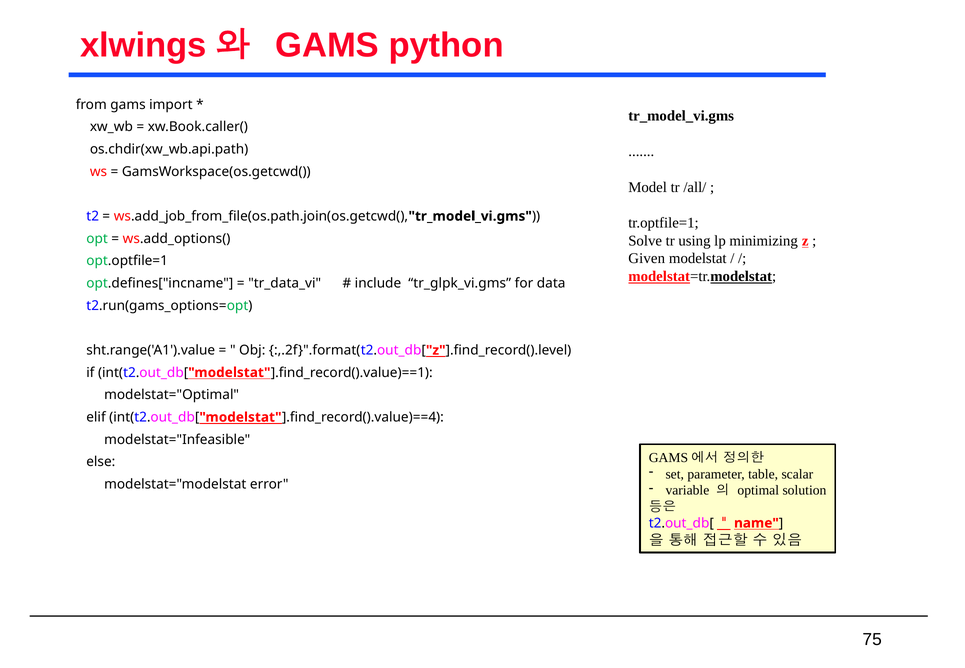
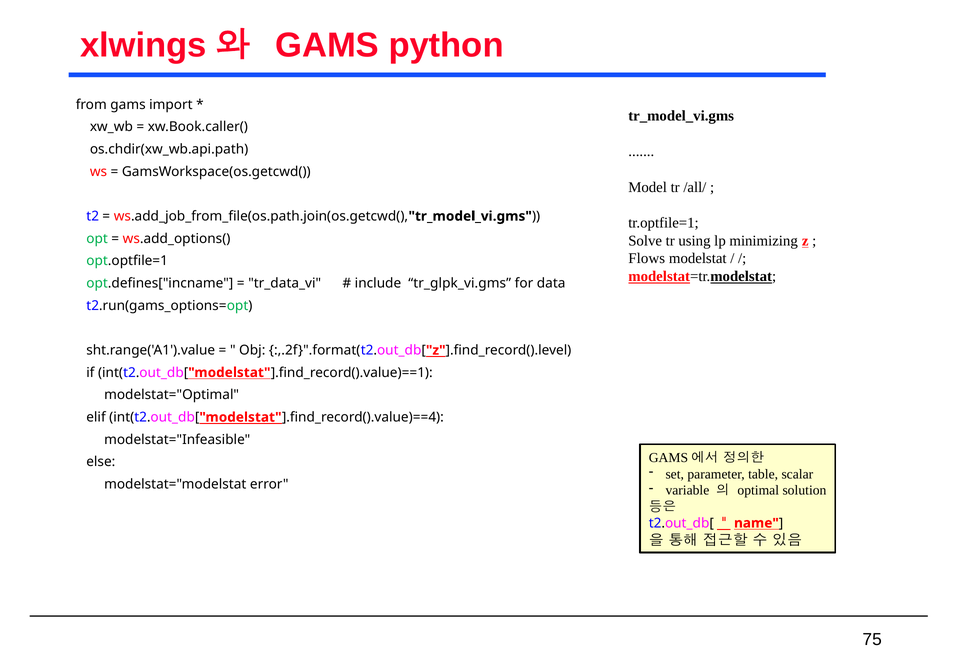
Given: Given -> Flows (647, 259)
